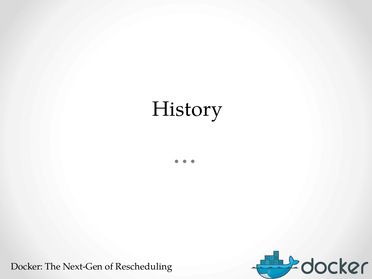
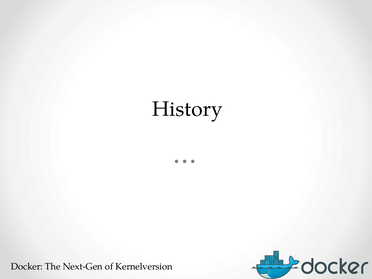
Rescheduling: Rescheduling -> Kernelversion (144, 267)
